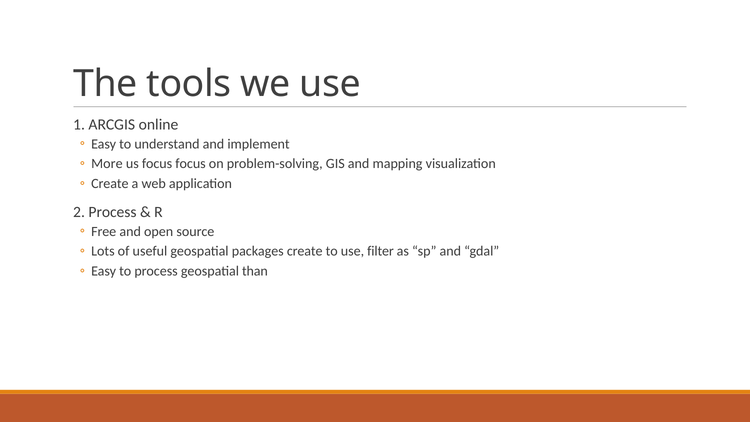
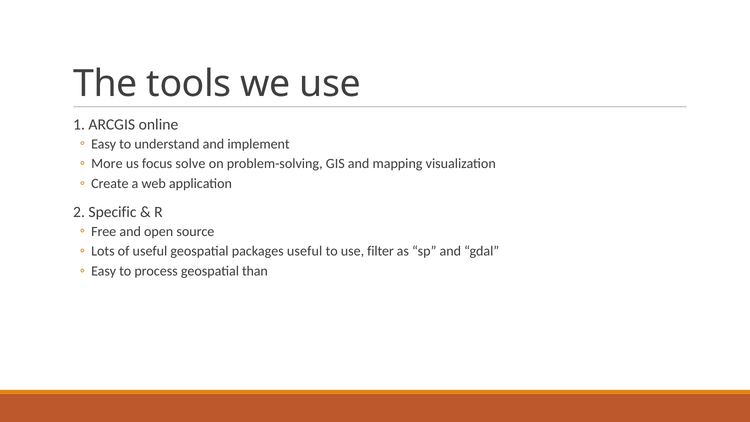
focus focus: focus -> solve (190, 164)
2 Process: Process -> Specific (112, 212)
packages create: create -> useful (305, 251)
